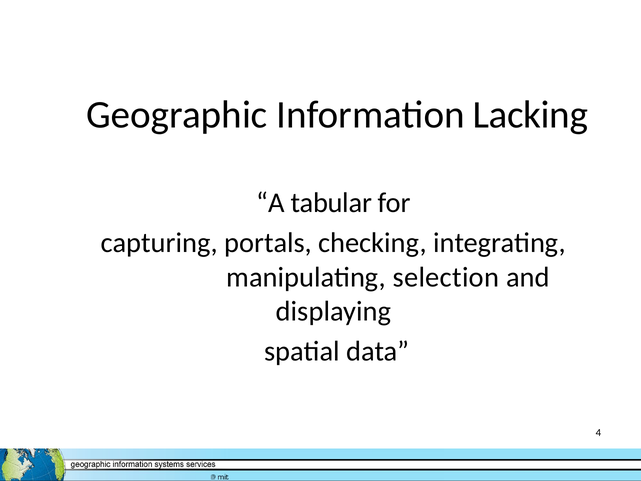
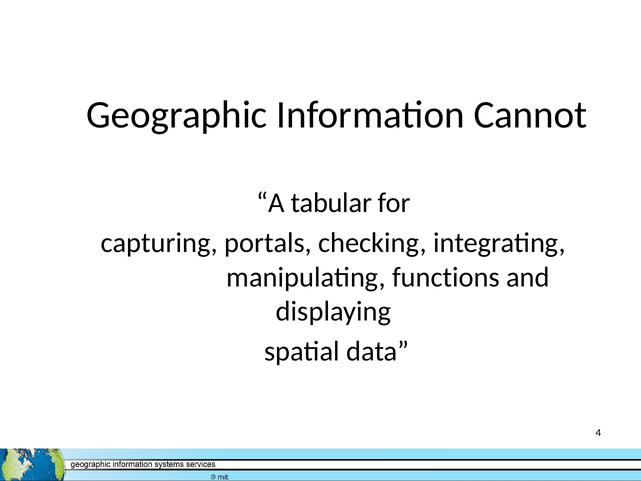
Lacking: Lacking -> Cannot (530, 115)
selection: selection -> functions (446, 277)
